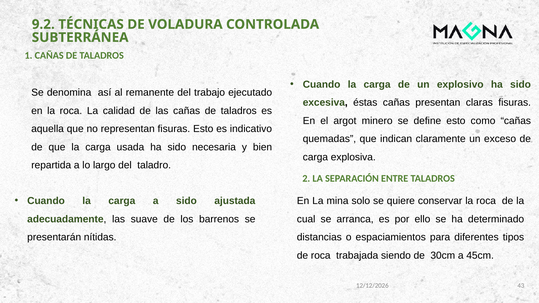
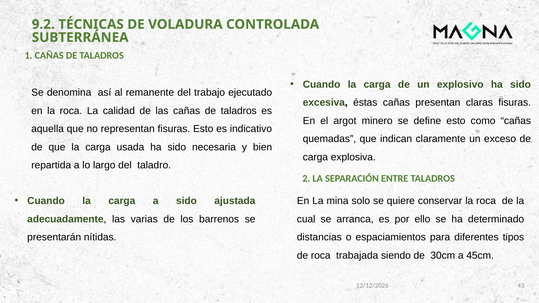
suave: suave -> varias (144, 219)
